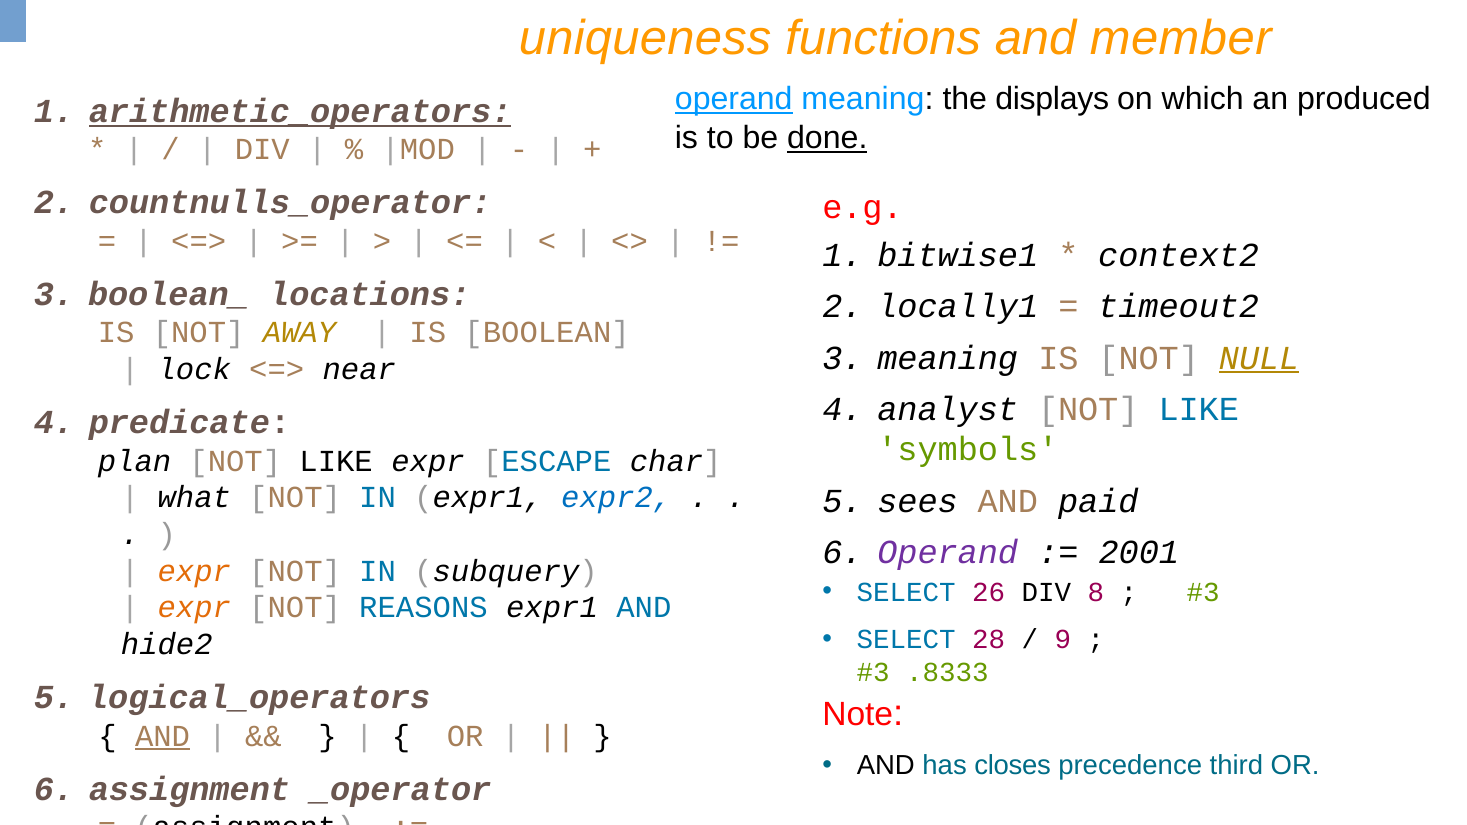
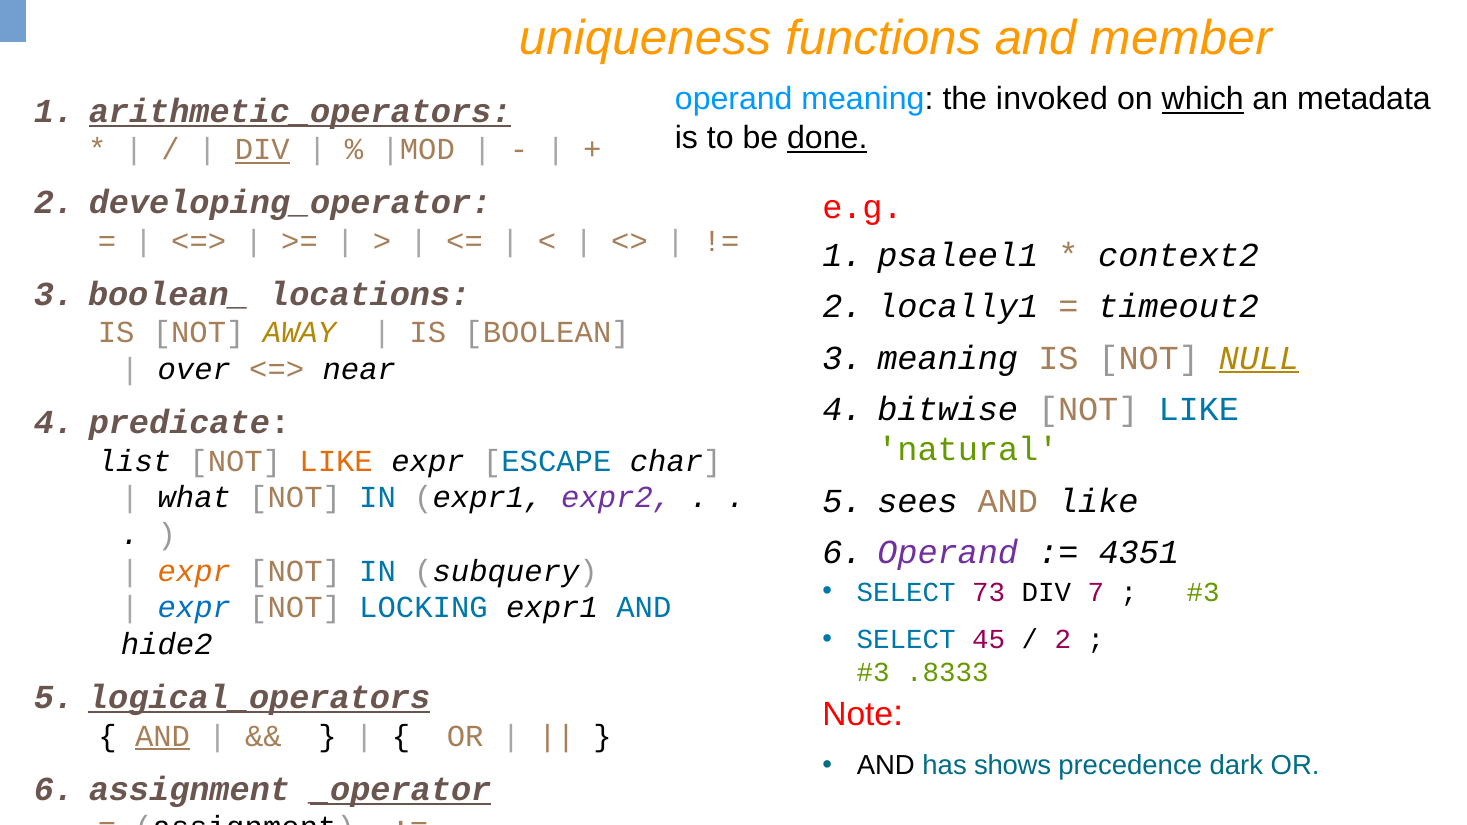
operand underline: present -> none (734, 99)
displays: displays -> invoked (1052, 99)
which underline: none -> present (1203, 99)
produced: produced -> metadata (1364, 99)
DIV underline: none -> present (262, 150)
countnulls_operator: countnulls_operator -> developing_operator (290, 203)
bitwise1: bitwise1 -> psaleel1 (958, 255)
lock: lock -> over (194, 370)
analyst: analyst -> bitwise (948, 409)
symbols: symbols -> natural (968, 450)
plan: plan -> list (135, 461)
LIKE colour: black -> orange (336, 461)
expr2 colour: blue -> purple (616, 498)
AND paid: paid -> like (1098, 501)
2001: 2001 -> 4351 (1139, 552)
26: 26 -> 73 (989, 592)
8: 8 -> 7 (1096, 592)
expr colour: orange -> blue (194, 608)
REASONS: REASONS -> LOCKING (424, 608)
28: 28 -> 45 (989, 640)
9: 9 -> 2 (1063, 640)
logical_operators underline: none -> present (259, 698)
closes: closes -> shows (1013, 766)
third: third -> dark (1236, 766)
_operator underline: none -> present (401, 790)
